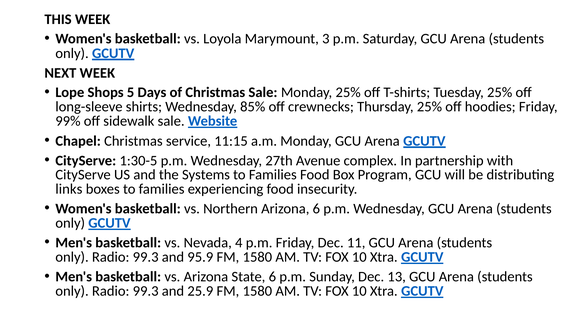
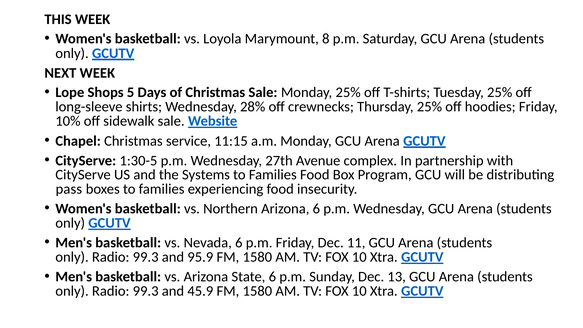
3: 3 -> 8 (326, 39)
85%: 85% -> 28% (253, 107)
99%: 99% -> 10% (68, 121)
links: links -> pass (69, 189)
Nevada 4: 4 -> 6 (239, 243)
25.9: 25.9 -> 45.9 (200, 291)
